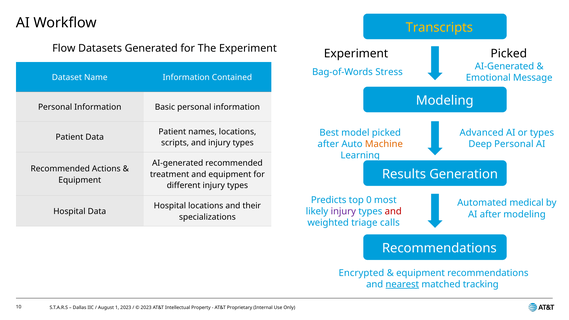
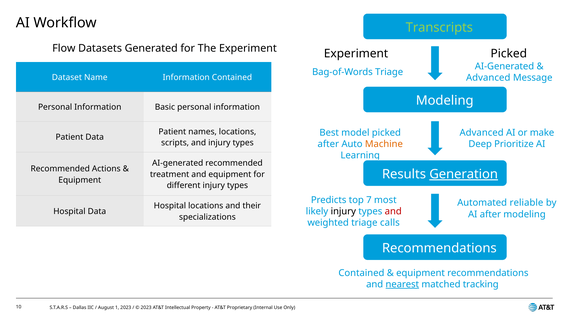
Transcripts colour: yellow -> light green (439, 28)
Bag-of-Words Stress: Stress -> Triage (389, 72)
Emotional: Emotional -> Advanced (488, 78)
or types: types -> make (542, 133)
Deep Personal: Personal -> Prioritize (514, 144)
Generation underline: none -> present (464, 174)
0: 0 -> 7 (369, 200)
medical: medical -> reliable (526, 203)
injury colour: purple -> black (343, 211)
Encrypted: Encrypted -> Contained (361, 273)
